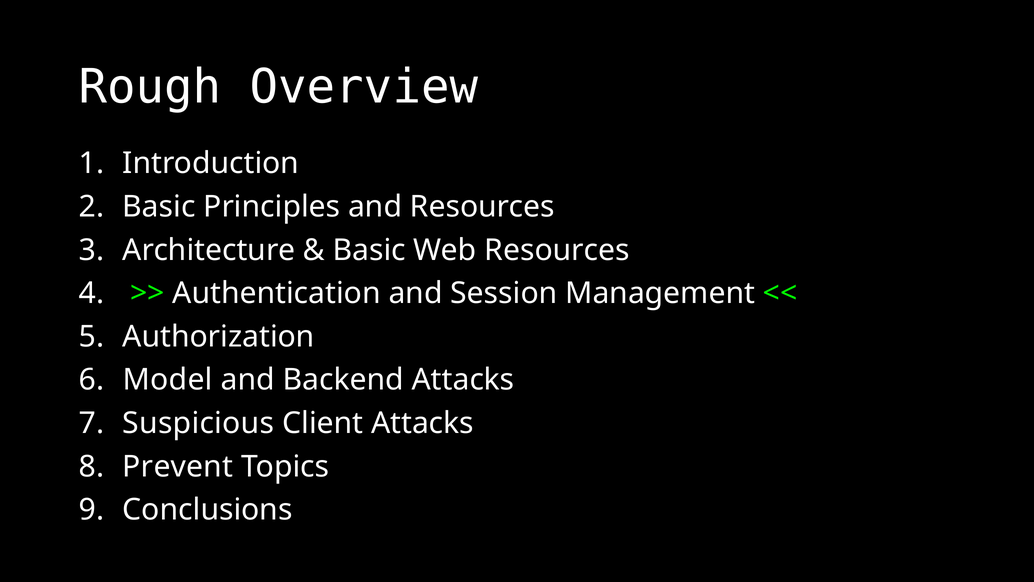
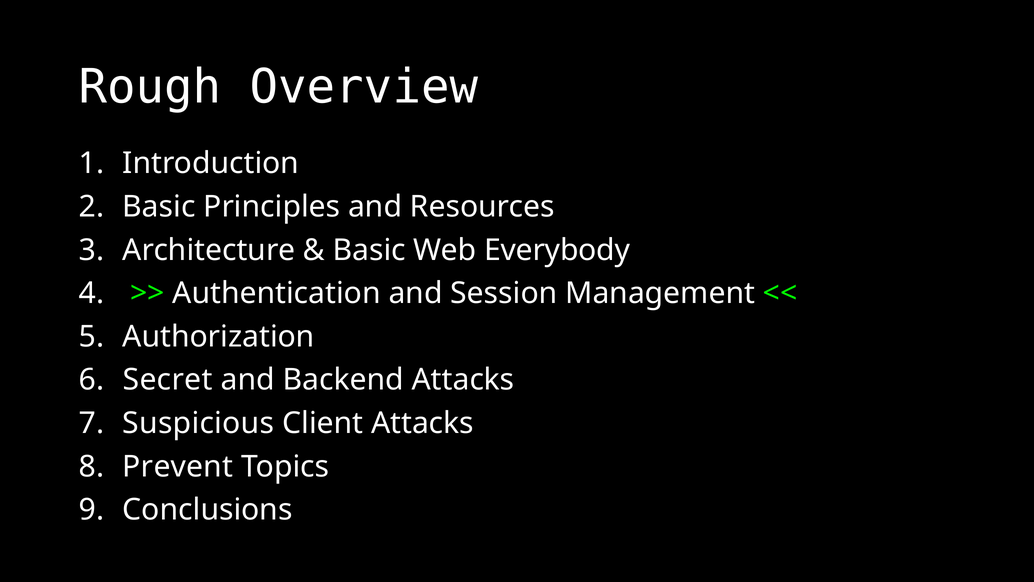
Web Resources: Resources -> Everybody (557, 250)
Model: Model -> Secret (168, 380)
